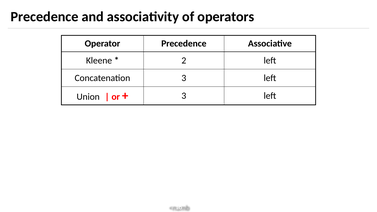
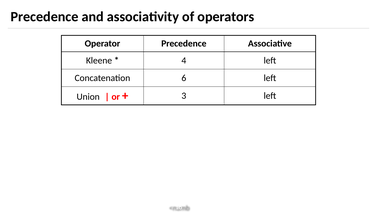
2: 2 -> 4 (184, 61)
Concatenation 3: 3 -> 6 (184, 78)
